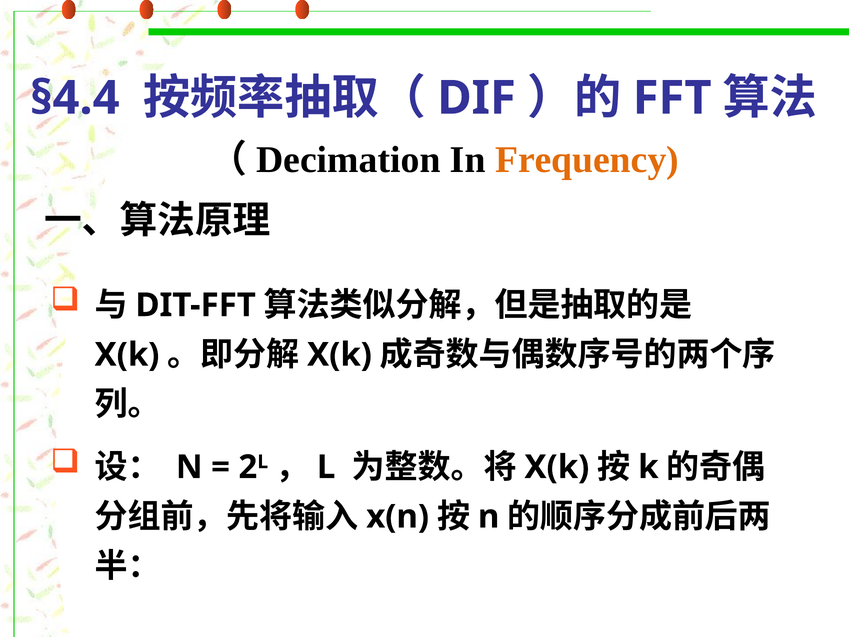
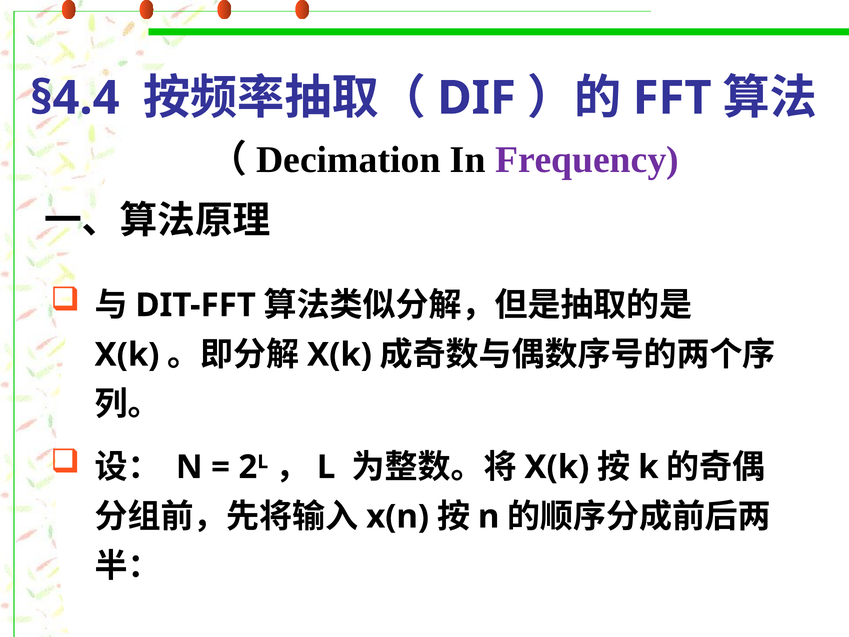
Frequency colour: orange -> purple (587, 160)
